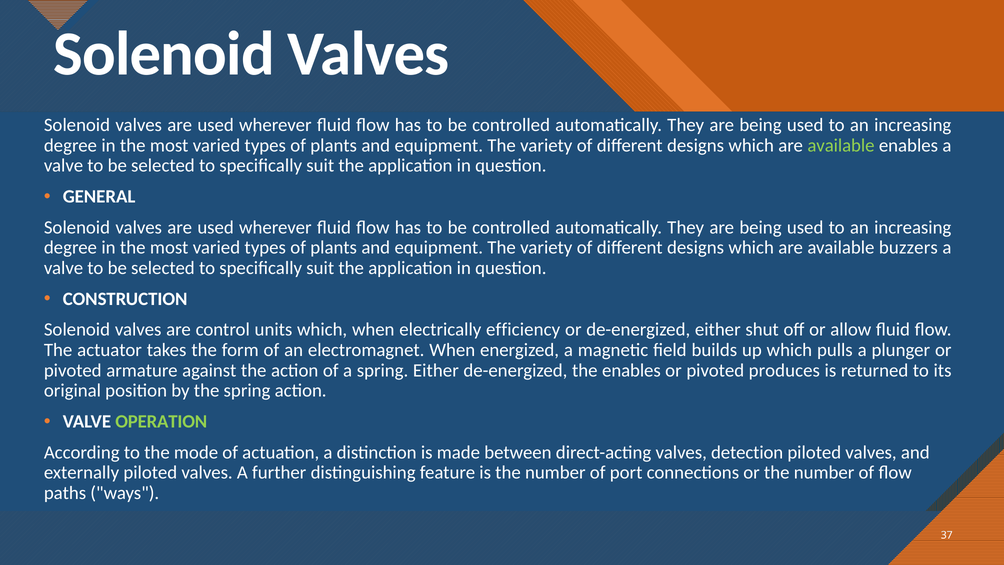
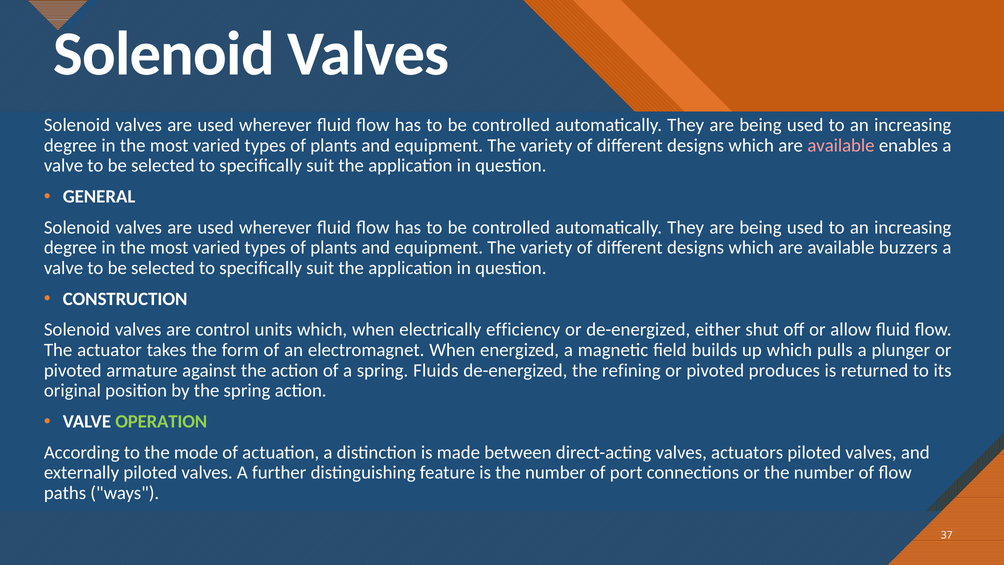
available colour: light green -> pink (841, 145)
spring Either: Either -> Fluids (436, 370)
the enables: enables -> refining (631, 370)
detection: detection -> actuators (747, 452)
